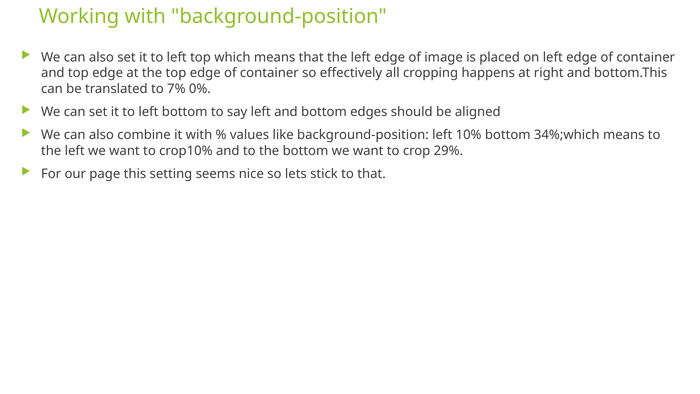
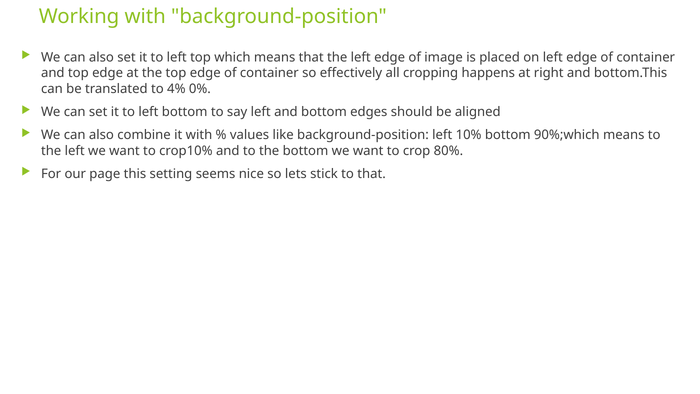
7%: 7% -> 4% (176, 89)
34%;which: 34%;which -> 90%;which (567, 135)
29%: 29% -> 80% (448, 151)
